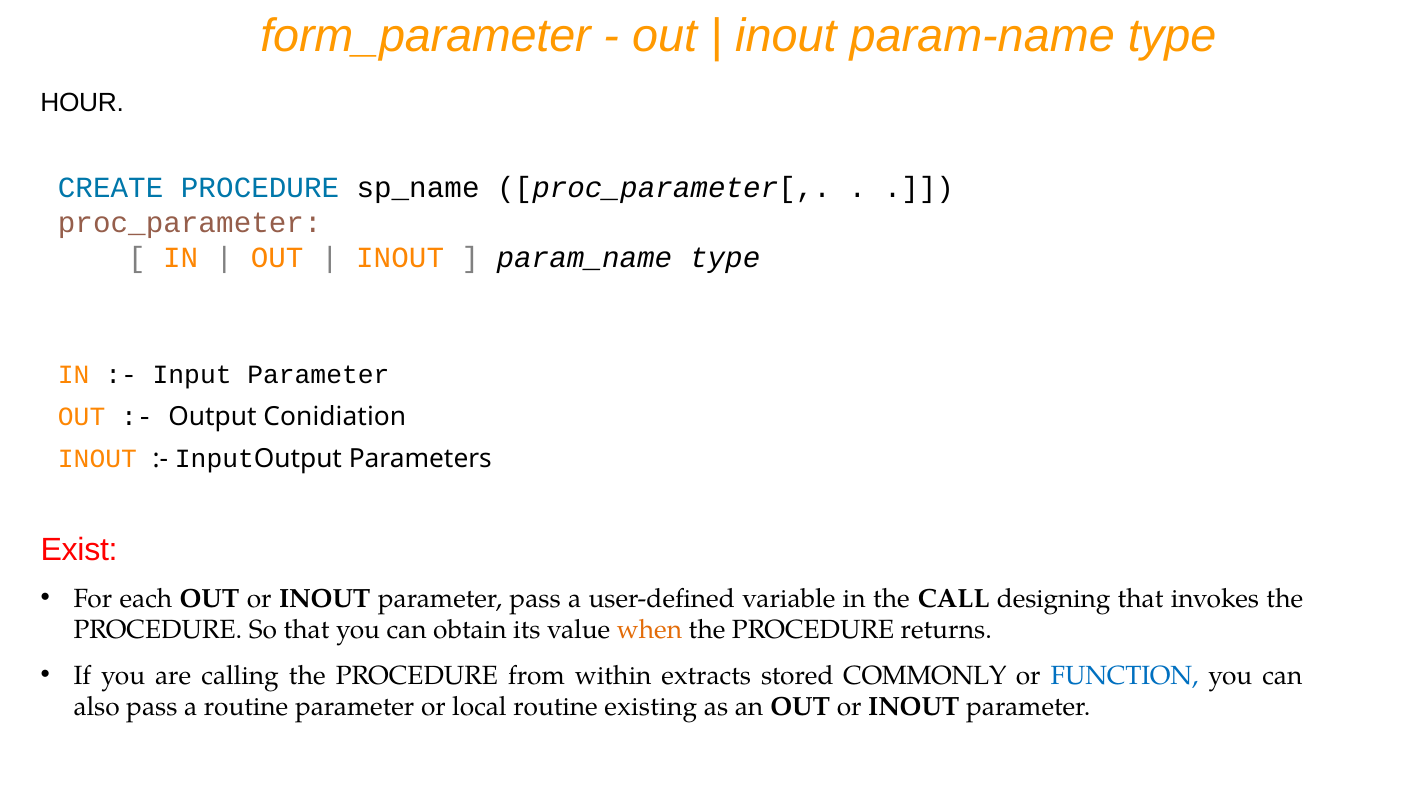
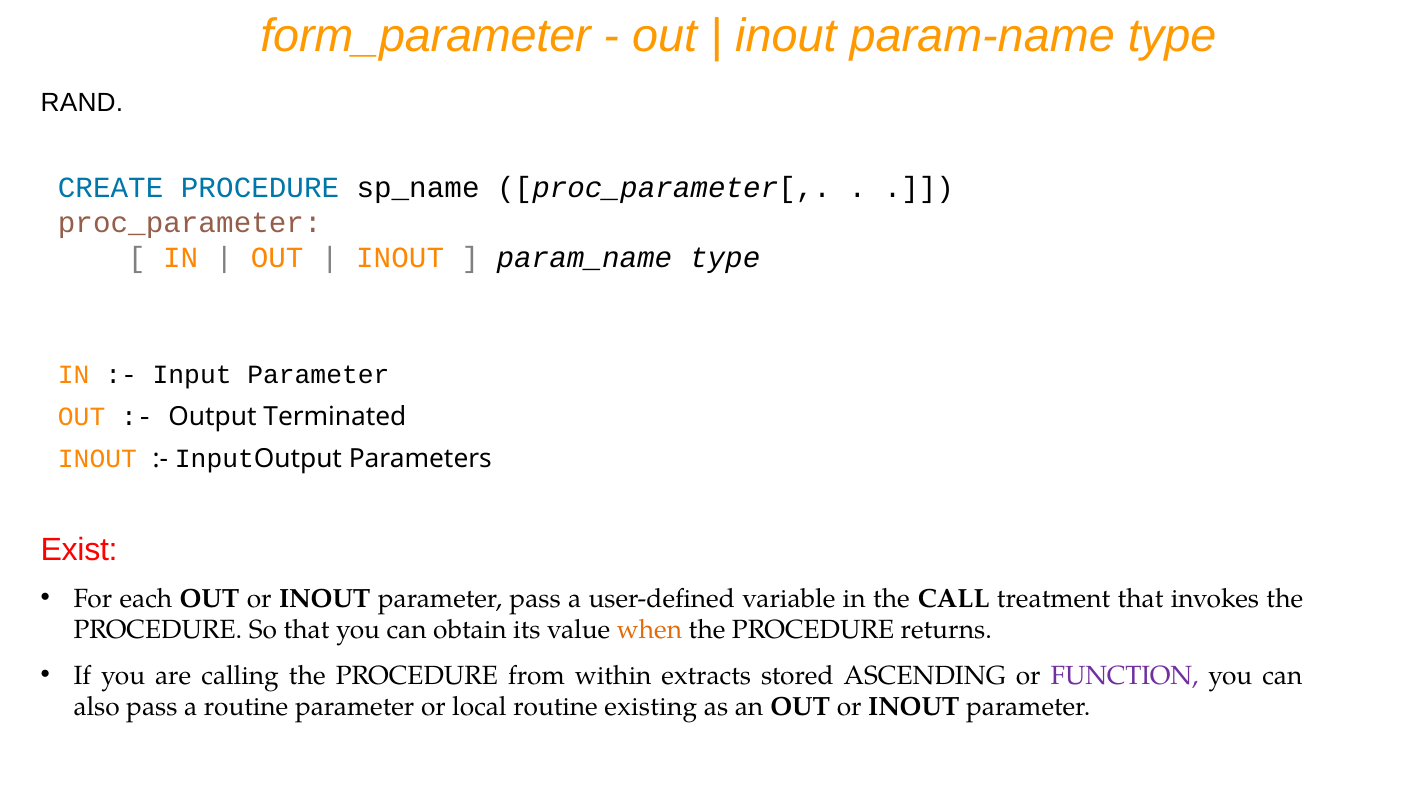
HOUR: HOUR -> RAND (82, 102)
Conidiation: Conidiation -> Terminated (335, 417)
designing: designing -> treatment (1054, 599)
COMMONLY: COMMONLY -> ASCENDING (925, 676)
FUNCTION colour: blue -> purple (1125, 676)
